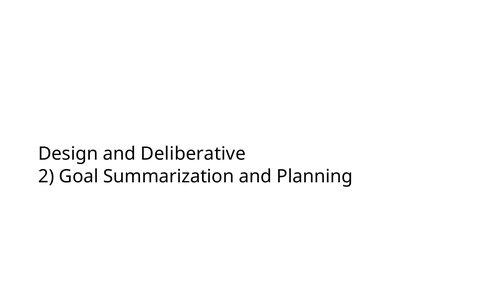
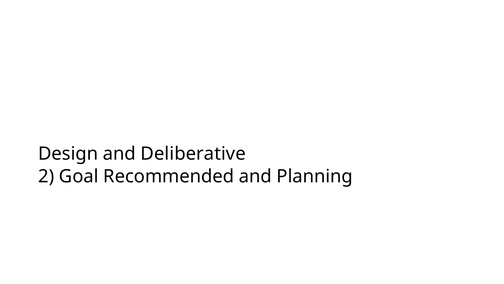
Summarization: Summarization -> Recommended (169, 176)
